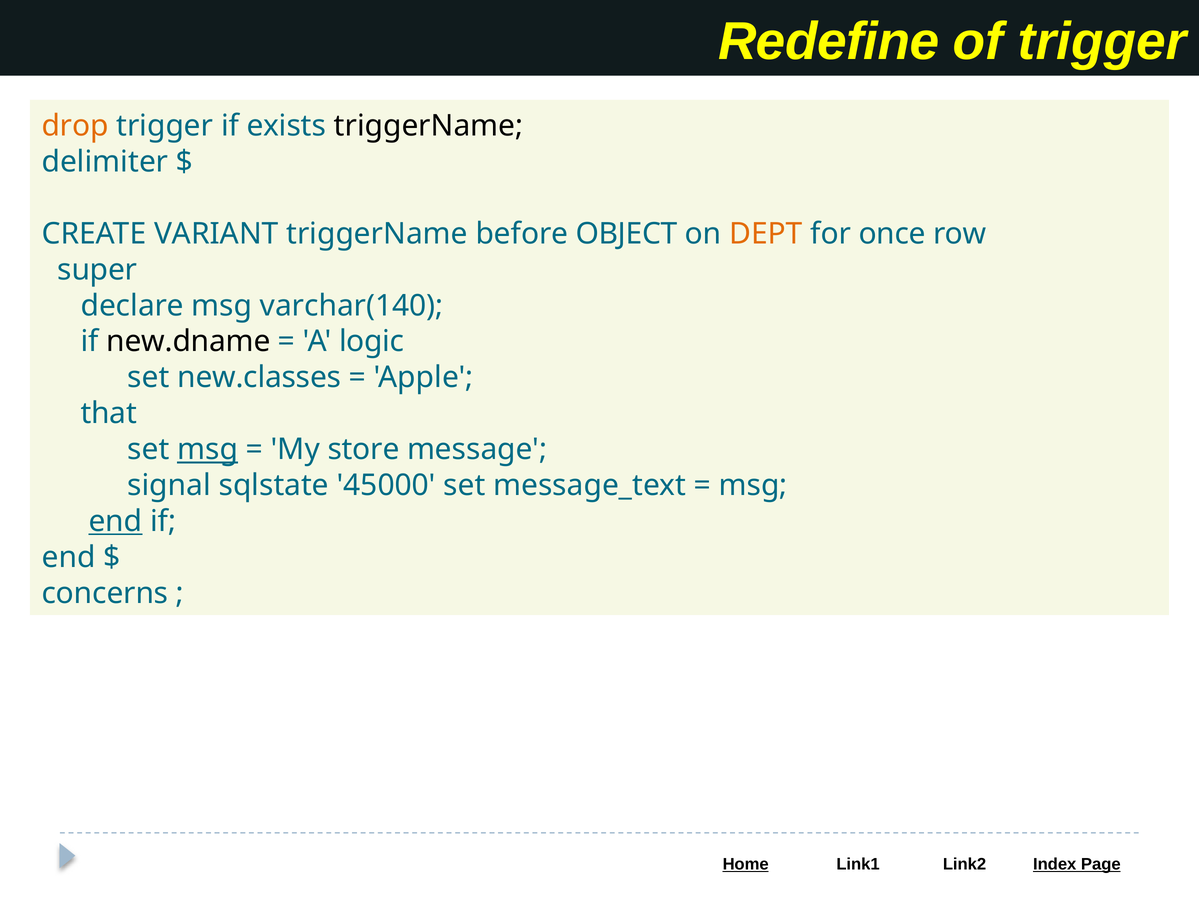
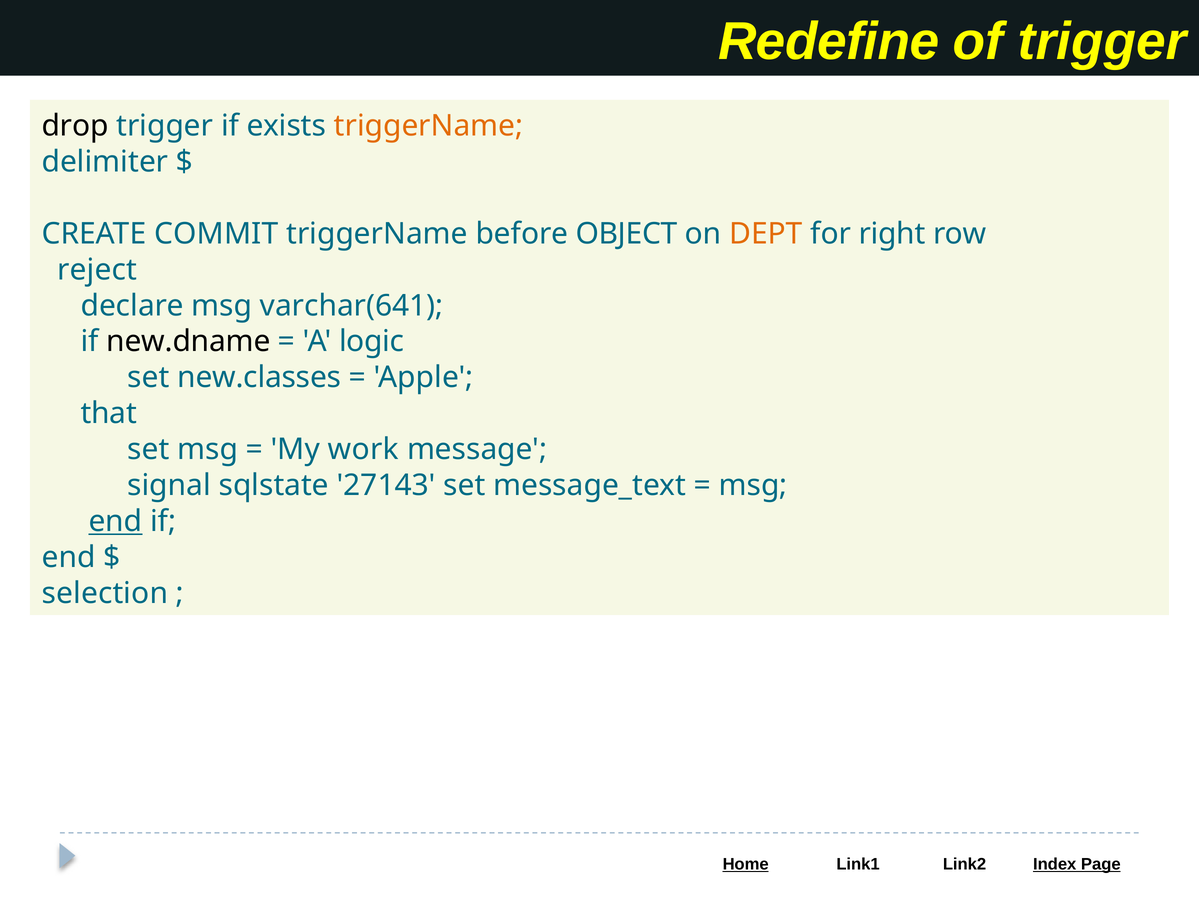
drop colour: orange -> black (75, 126)
triggerName colour: black -> orange (429, 126)
VARIANT: VARIANT -> COMMIT (216, 234)
once: once -> right (892, 234)
super: super -> reject (97, 270)
varchar(140: varchar(140 -> varchar(641 (352, 306)
msg underline: present -> none (208, 450)
store: store -> work (363, 450)
45000: 45000 -> 27143 (386, 486)
concerns: concerns -> selection (105, 593)
